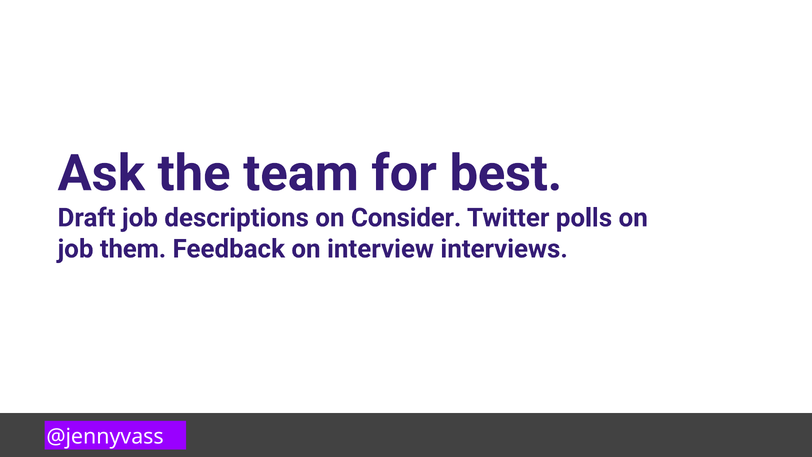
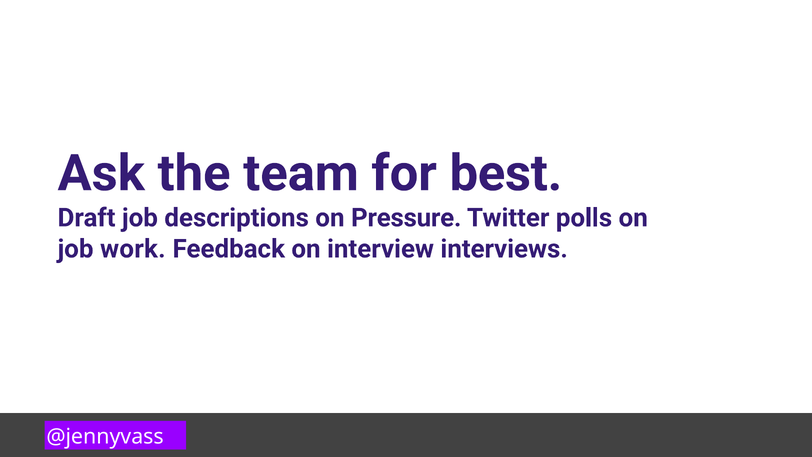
Consider: Consider -> Pressure (406, 218)
them: them -> work (133, 249)
